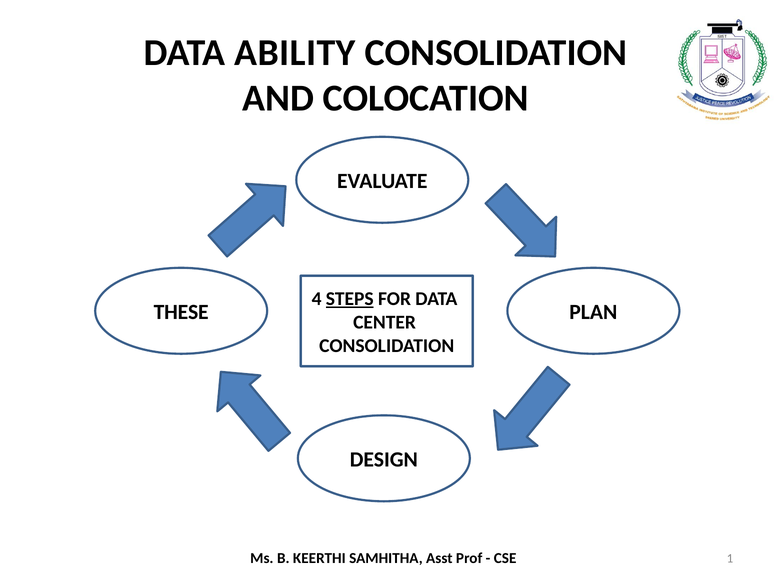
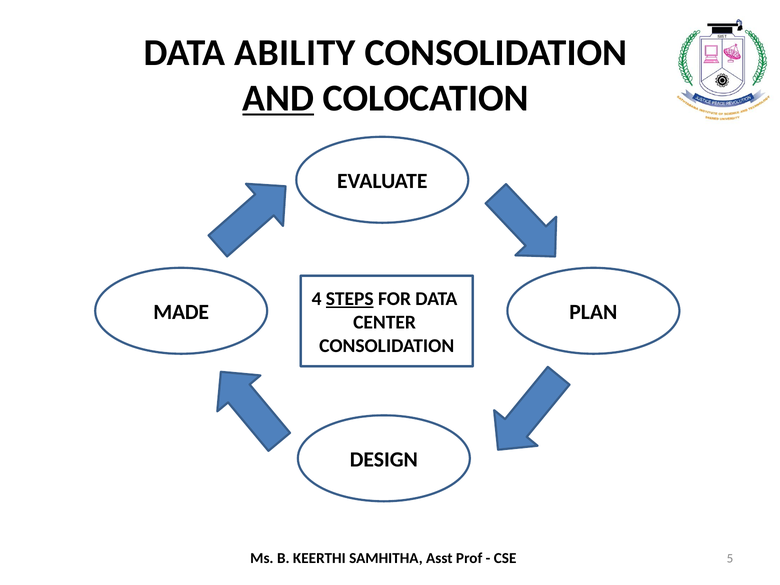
AND underline: none -> present (278, 98)
THESE: THESE -> MADE (181, 312)
1: 1 -> 5 (730, 559)
